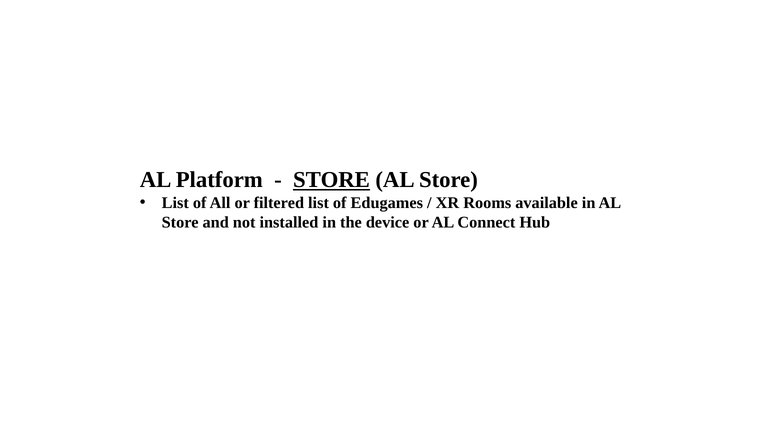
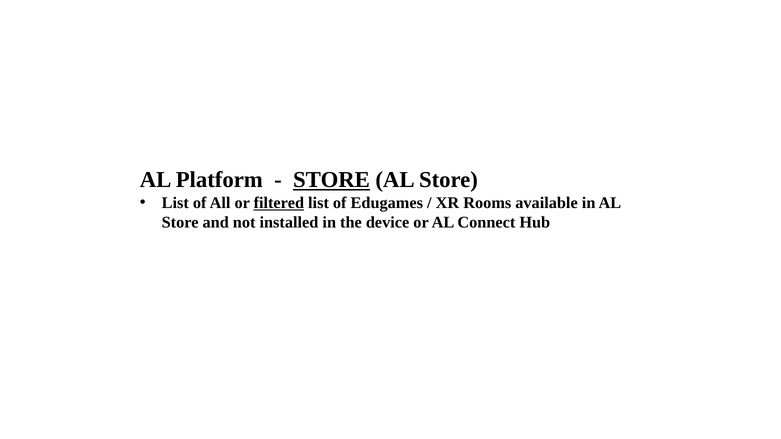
filtered underline: none -> present (279, 203)
